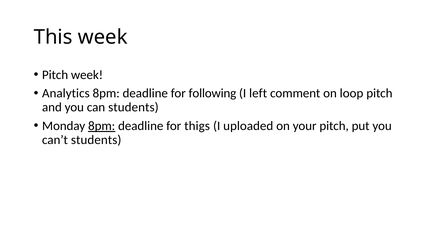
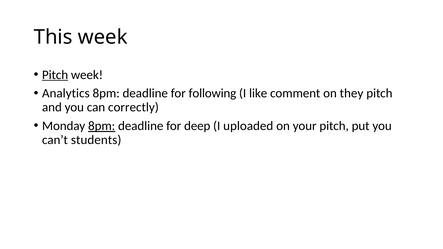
Pitch underline: none -> present (55, 75)
left: left -> like (258, 93)
loop: loop -> they (352, 93)
can students: students -> correctly (133, 107)
thigs: thigs -> deep (197, 126)
